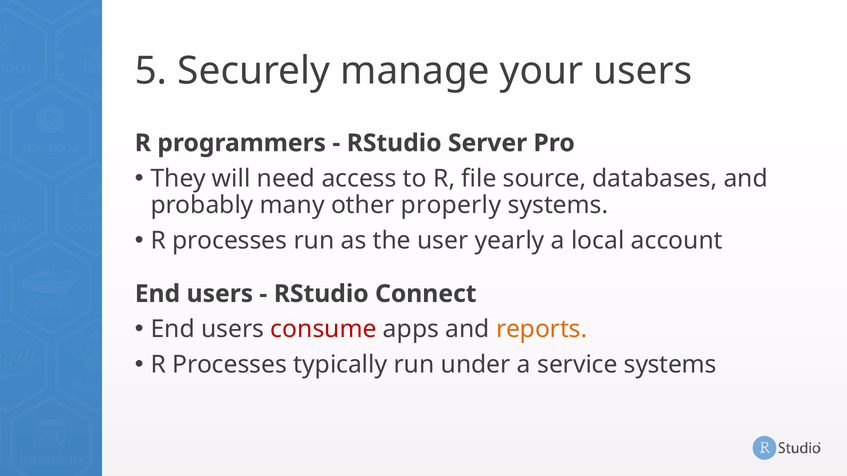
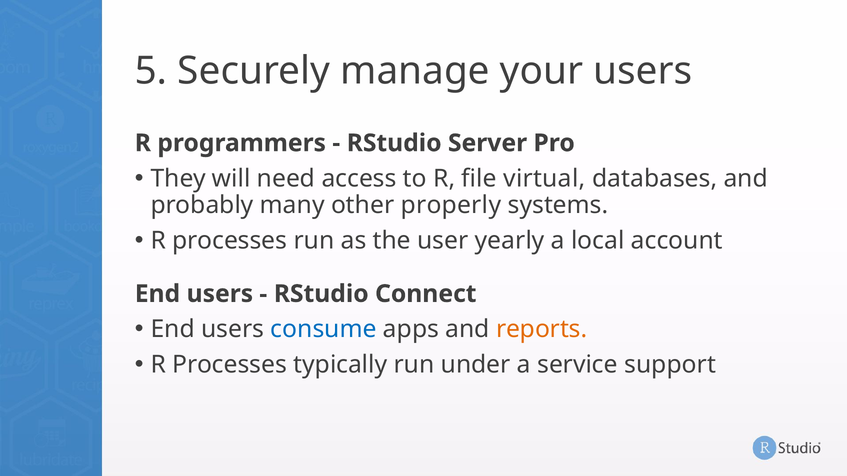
source: source -> virtual (544, 179)
consume colour: red -> blue (324, 330)
service systems: systems -> support (670, 365)
